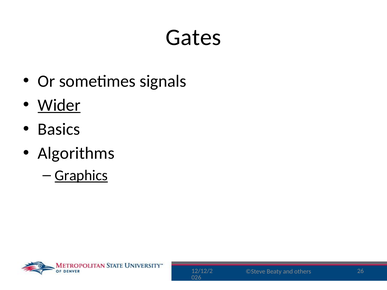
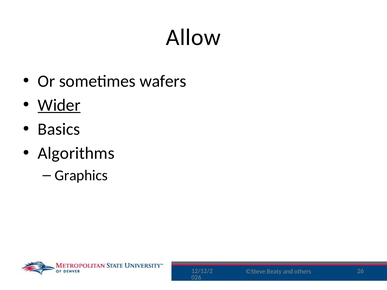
Gates: Gates -> Allow (193, 37)
signals: signals -> wafers (163, 81)
Graphics underline: present -> none (81, 176)
